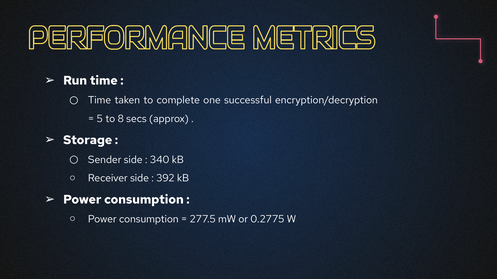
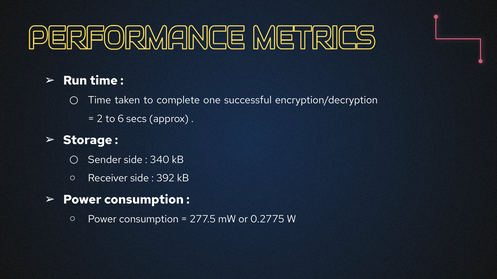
5: 5 -> 2 (100, 119)
8: 8 -> 6 (121, 119)
